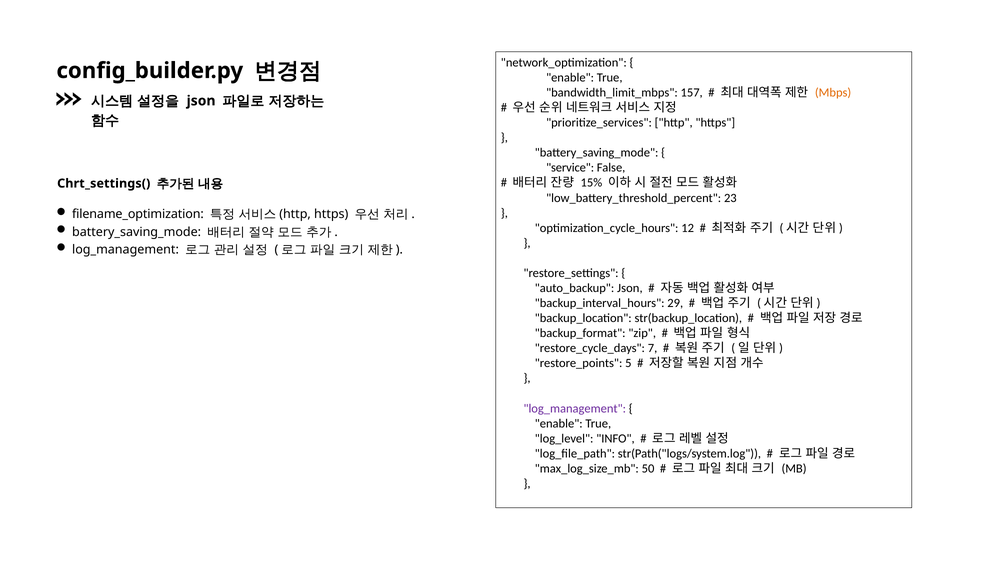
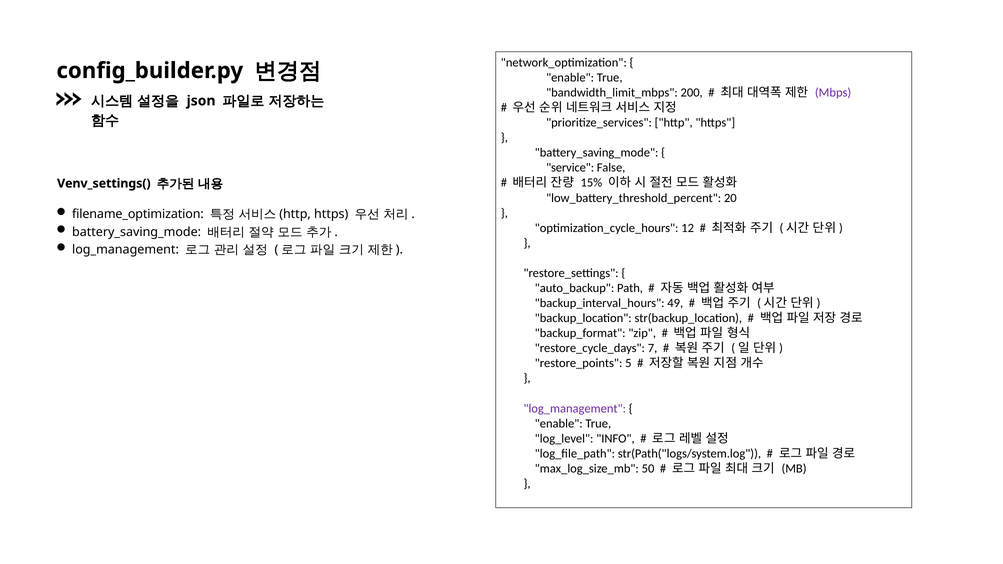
157: 157 -> 200 (692, 93)
Mbps colour: orange -> purple (833, 93)
Chrt_settings(: Chrt_settings( -> Venv_settings( (104, 184)
23: 23 -> 20 (730, 198)
auto_backup Json: Json -> Path (630, 288)
29: 29 -> 49 (675, 303)
